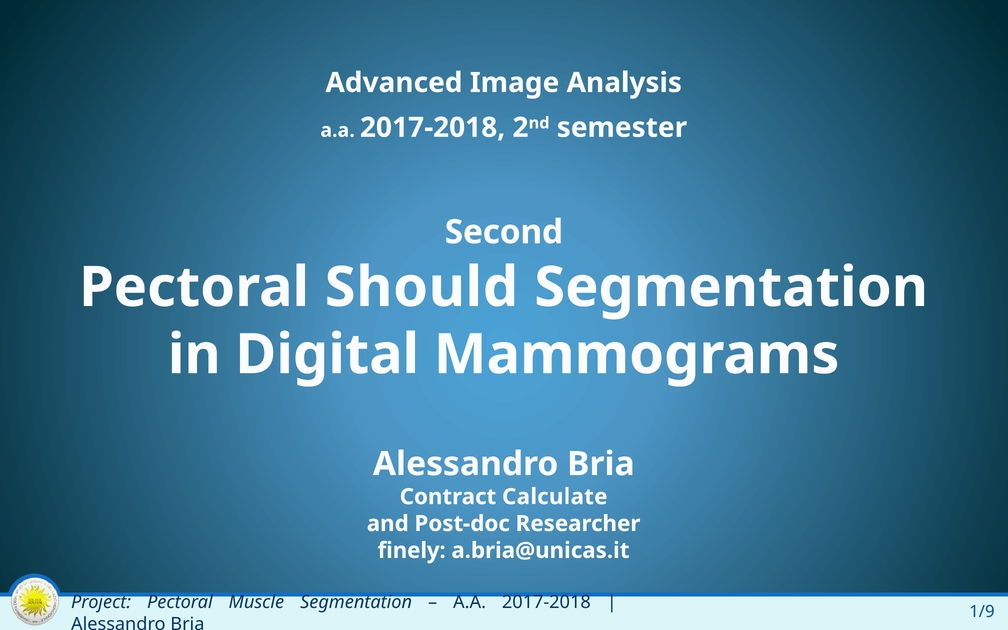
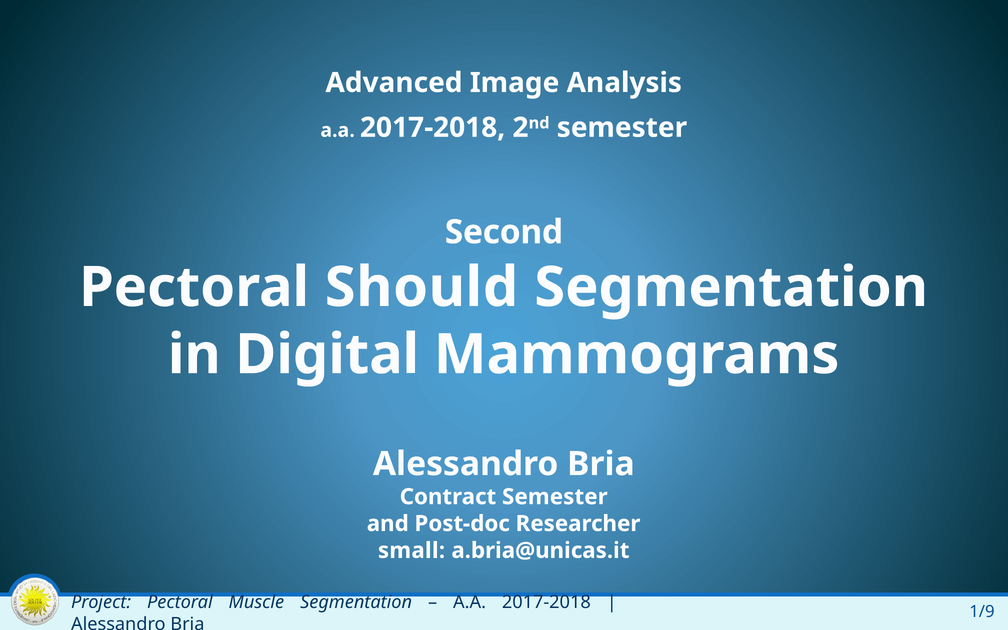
Contract Calculate: Calculate -> Semester (555, 497)
finely: finely -> small (411, 551)
